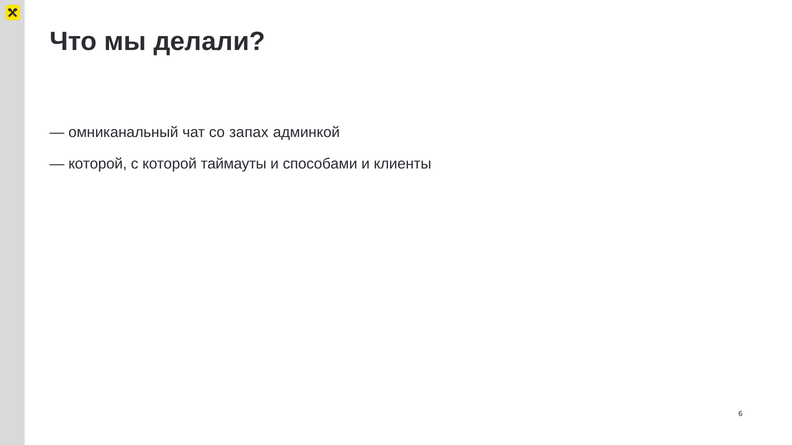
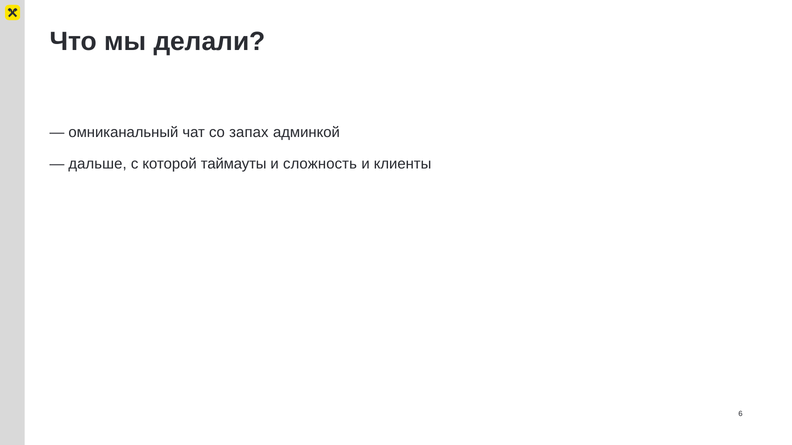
которой: которой -> дальше (98, 164)
способами: способами -> сложность (320, 164)
